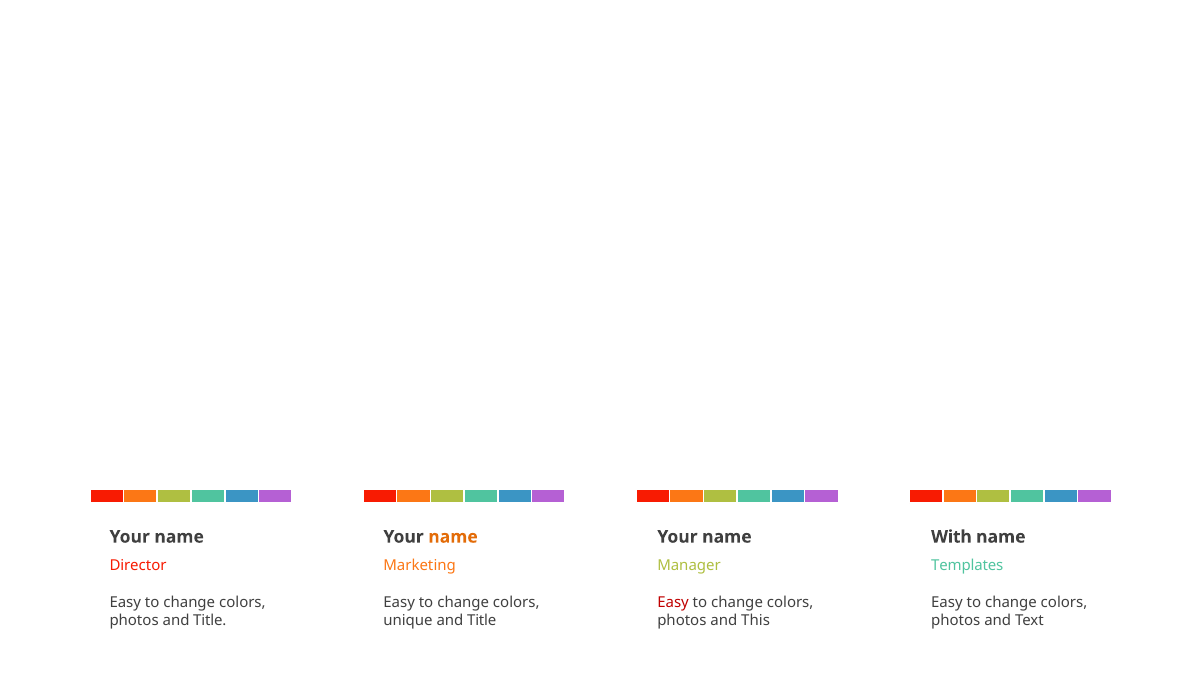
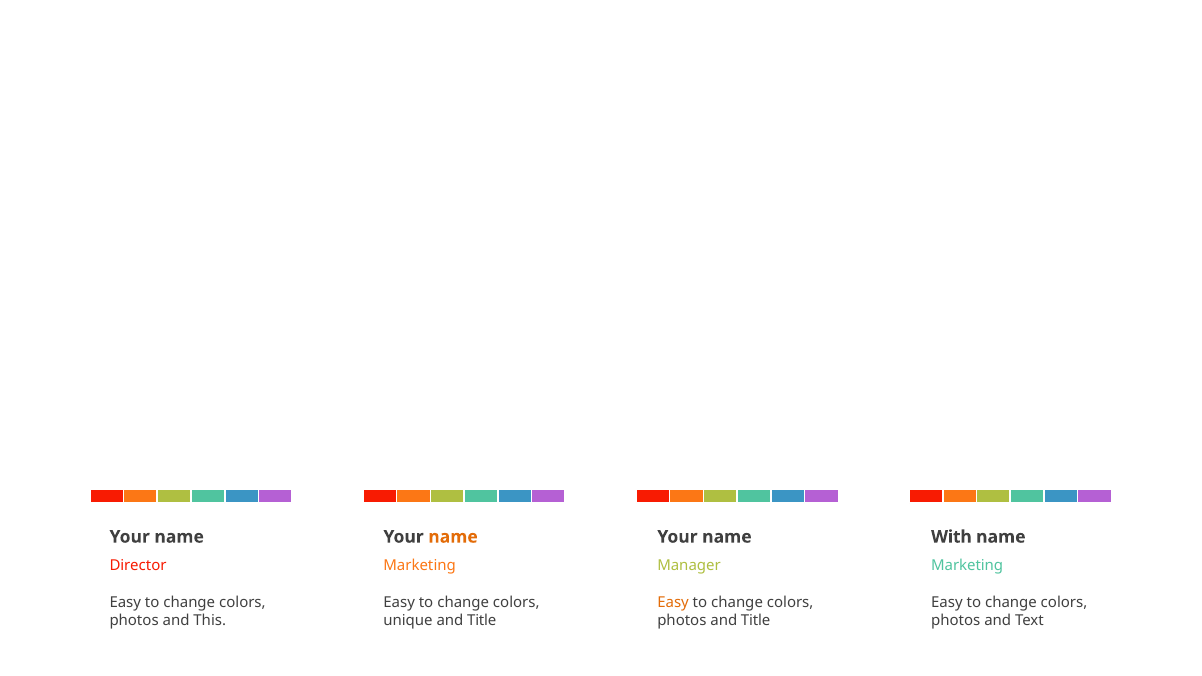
Templates: Templates -> Marketing (967, 565)
Easy colour: red -> orange (673, 602)
photos and Title: Title -> This (210, 621)
photos and This: This -> Title (756, 621)
